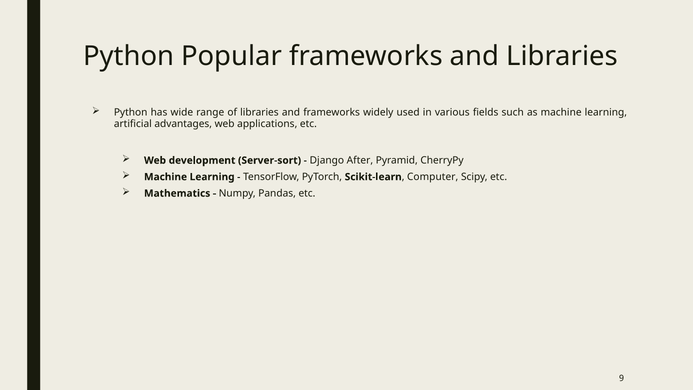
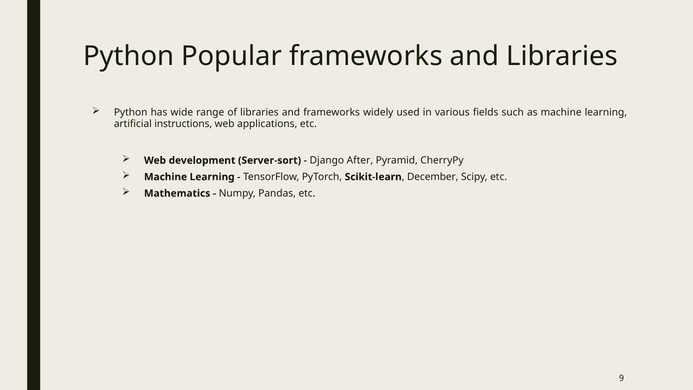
advantages: advantages -> instructions (183, 124)
Computer: Computer -> December (433, 177)
